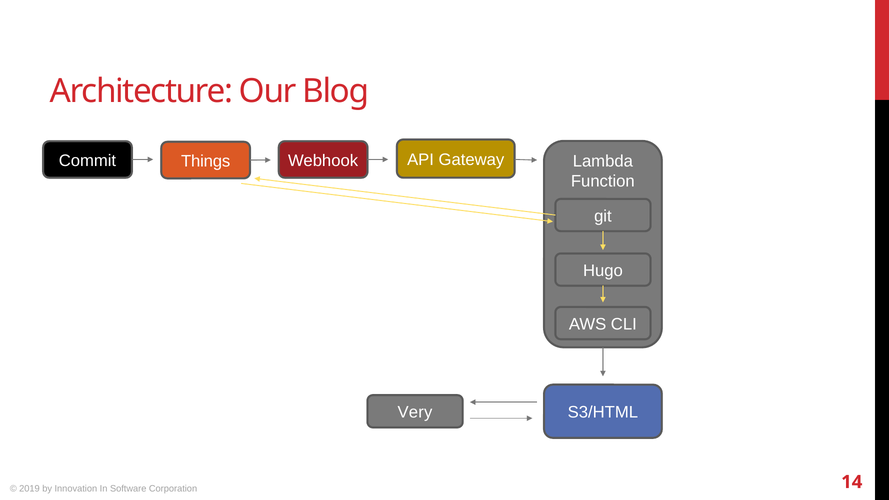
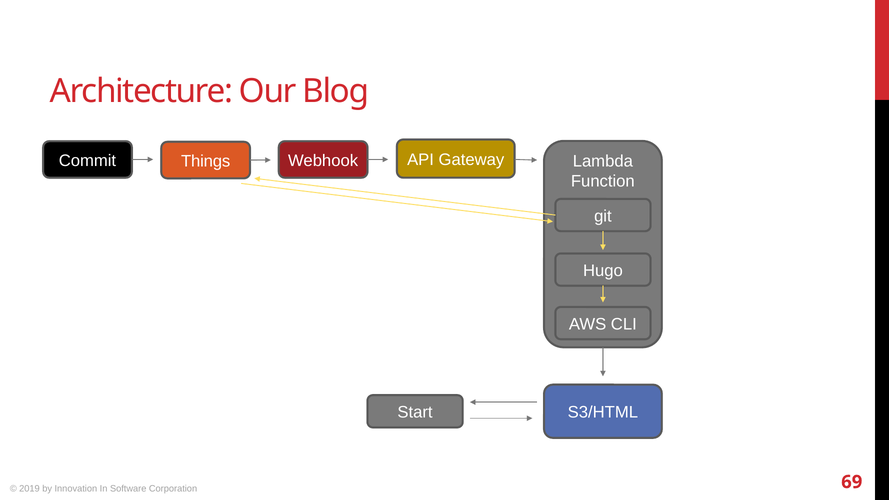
Very: Very -> Start (415, 412)
14: 14 -> 69 (852, 482)
